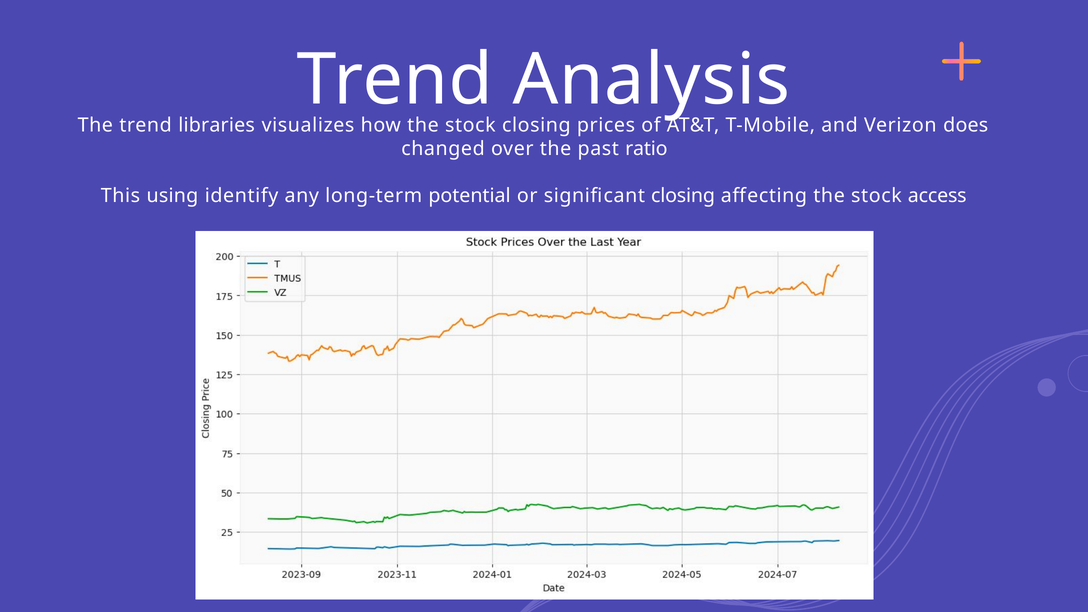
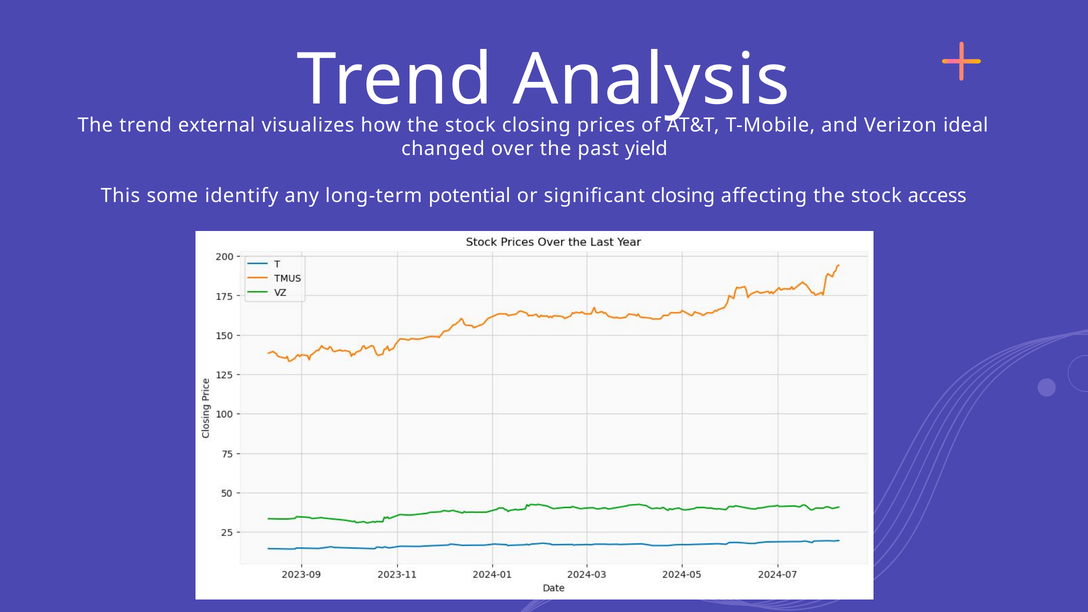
libraries: libraries -> external (217, 125)
does: does -> ideal (966, 125)
ratio: ratio -> yield (646, 149)
using: using -> some (172, 196)
